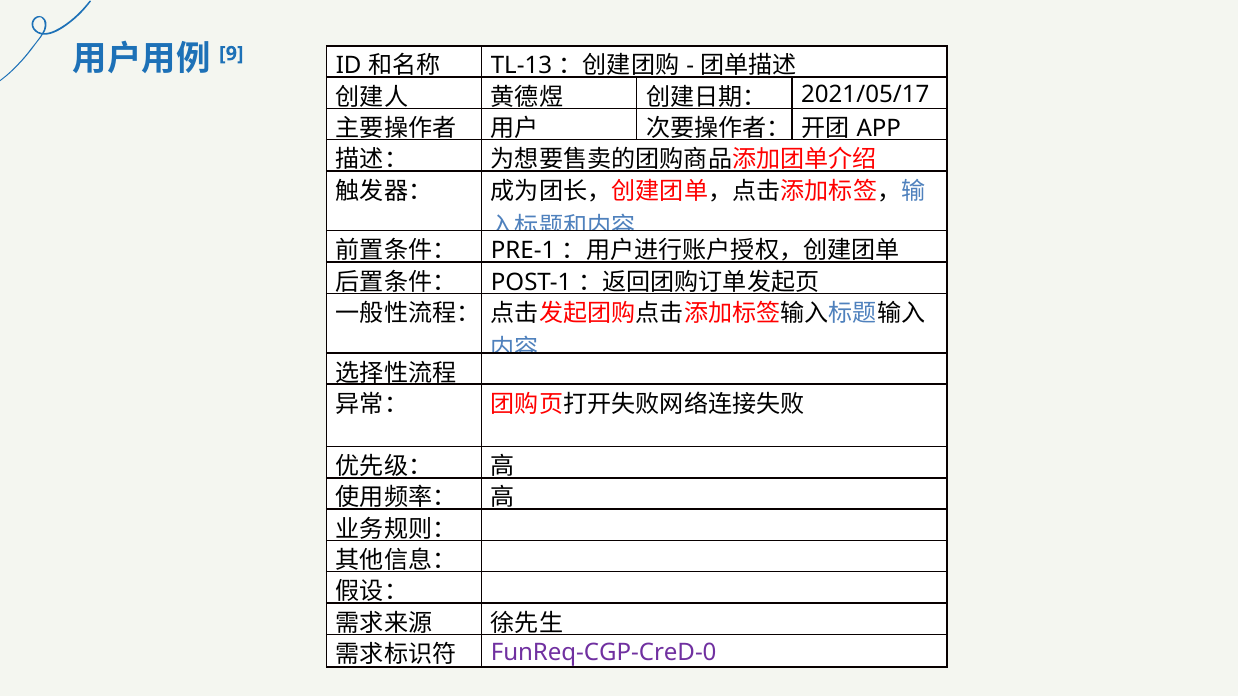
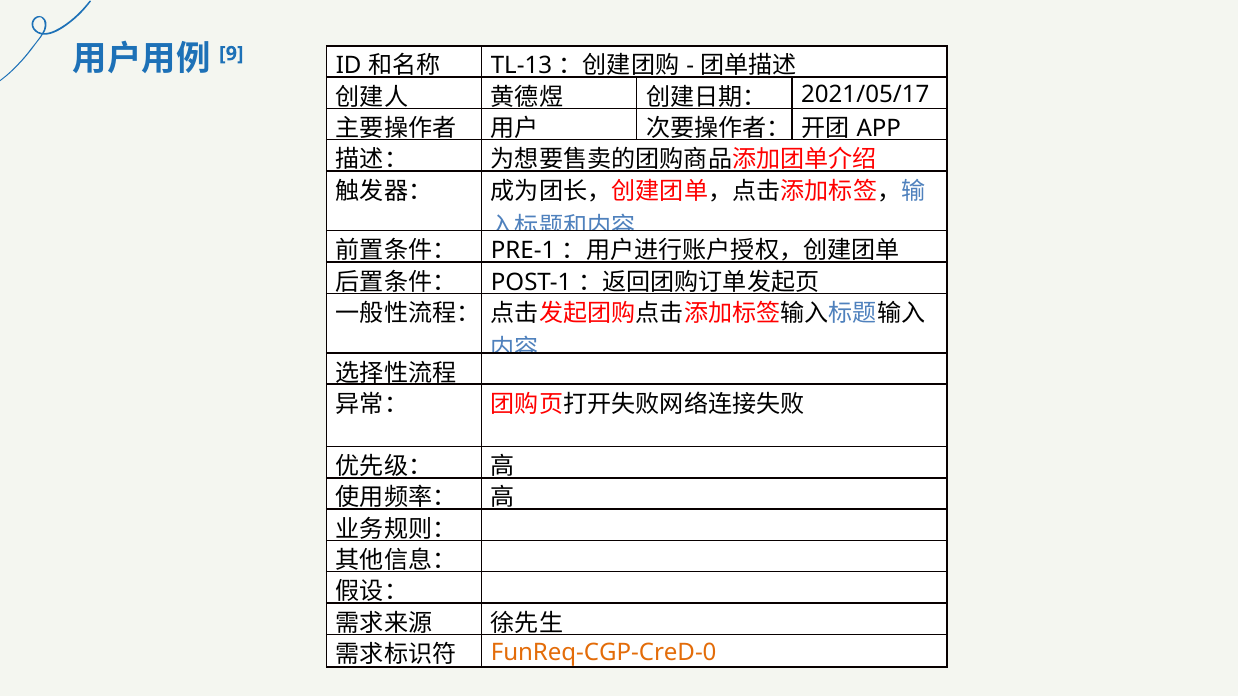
FunReq-CGP-CreD-0 colour: purple -> orange (604, 652)
